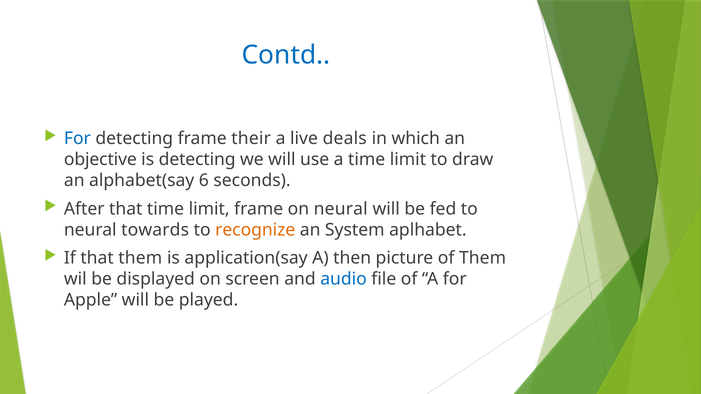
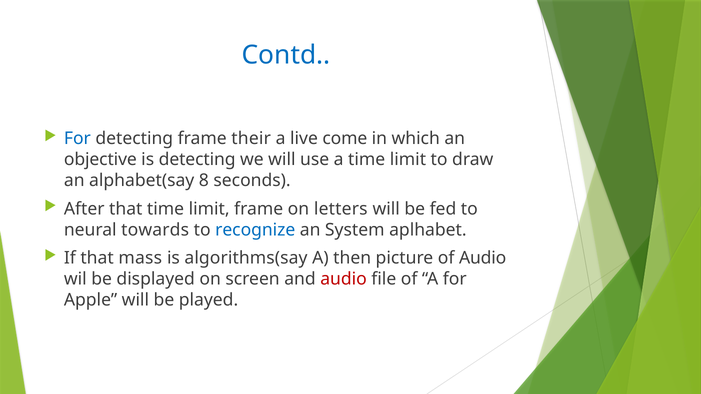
deals: deals -> come (345, 139)
6: 6 -> 8 (204, 181)
on neural: neural -> letters (341, 209)
recognize colour: orange -> blue (255, 230)
that them: them -> mass (140, 258)
application(say: application(say -> algorithms(say (246, 258)
of Them: Them -> Audio (483, 258)
audio colour: blue -> red (344, 279)
